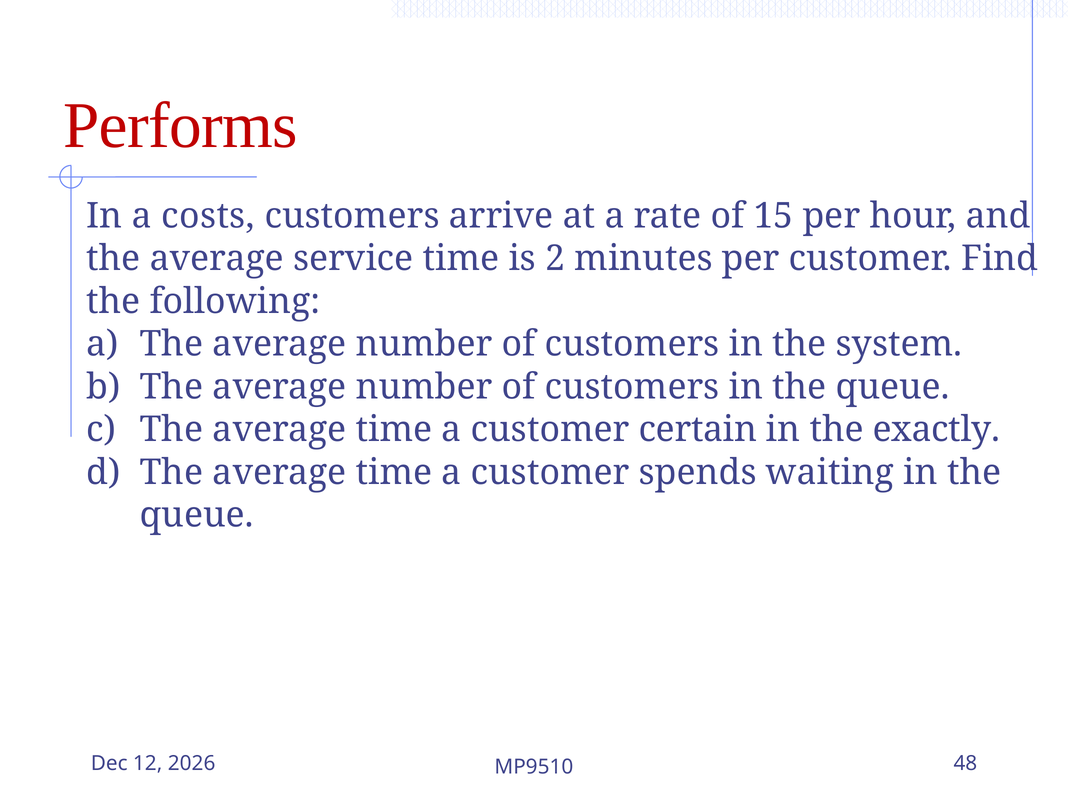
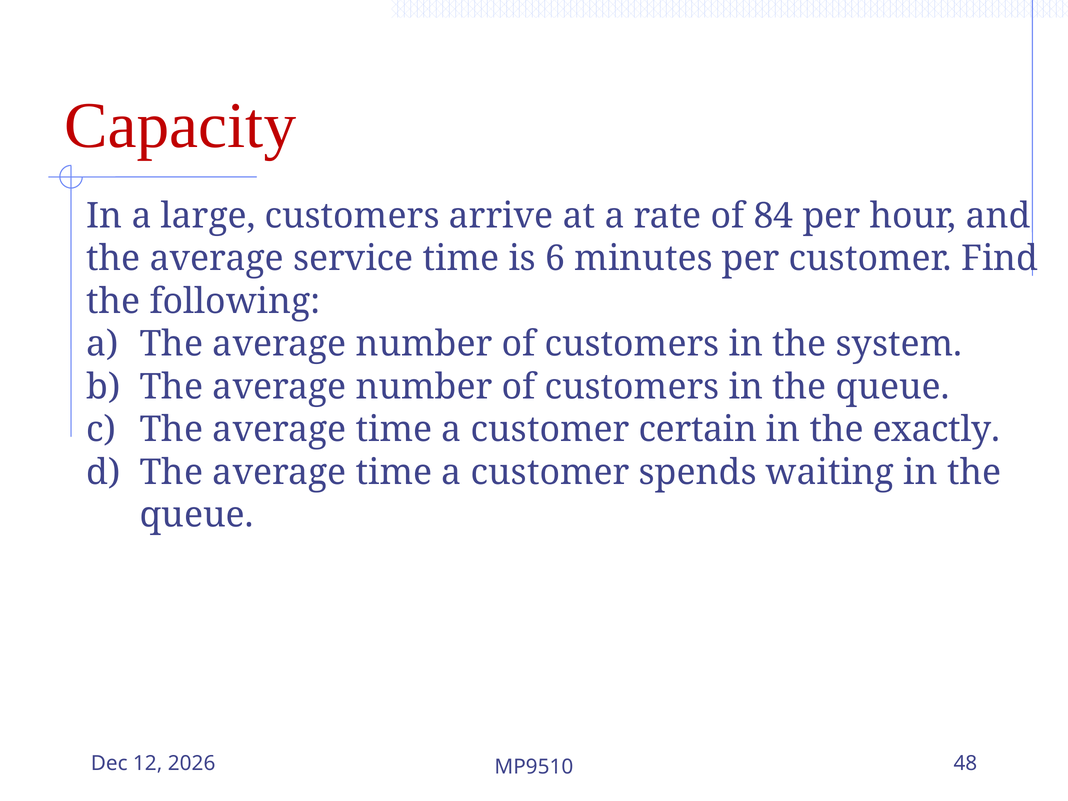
Performs: Performs -> Capacity (180, 126)
costs: costs -> large (208, 216)
15: 15 -> 84 (774, 216)
2: 2 -> 6 (555, 259)
